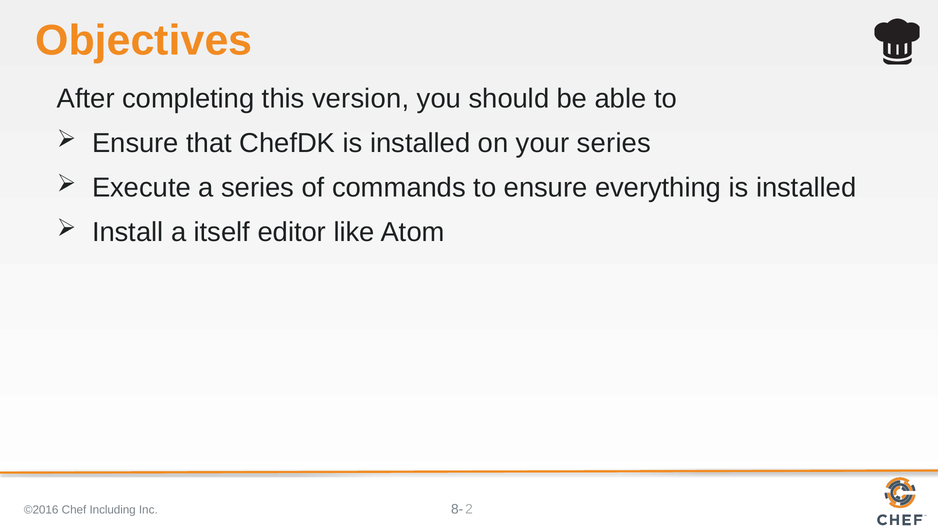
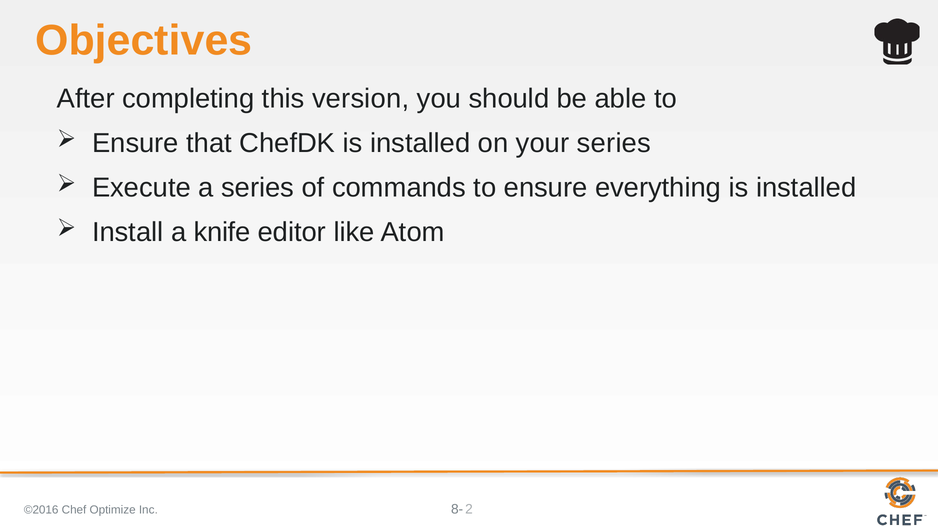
itself: itself -> knife (222, 233)
Including: Including -> Optimize (113, 511)
